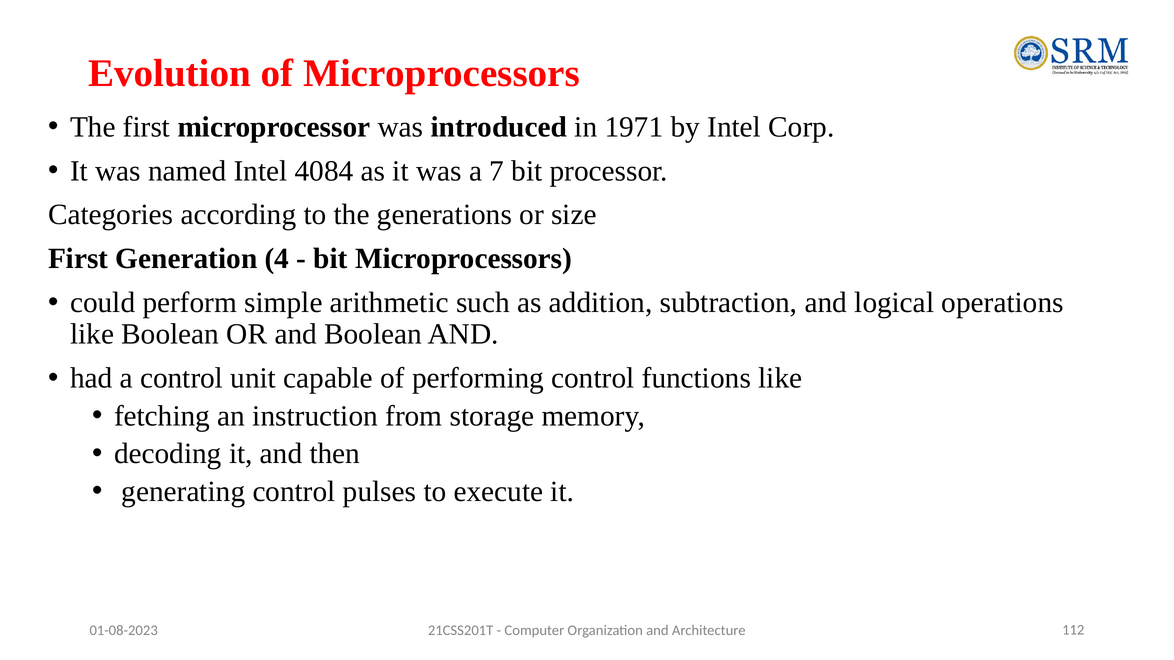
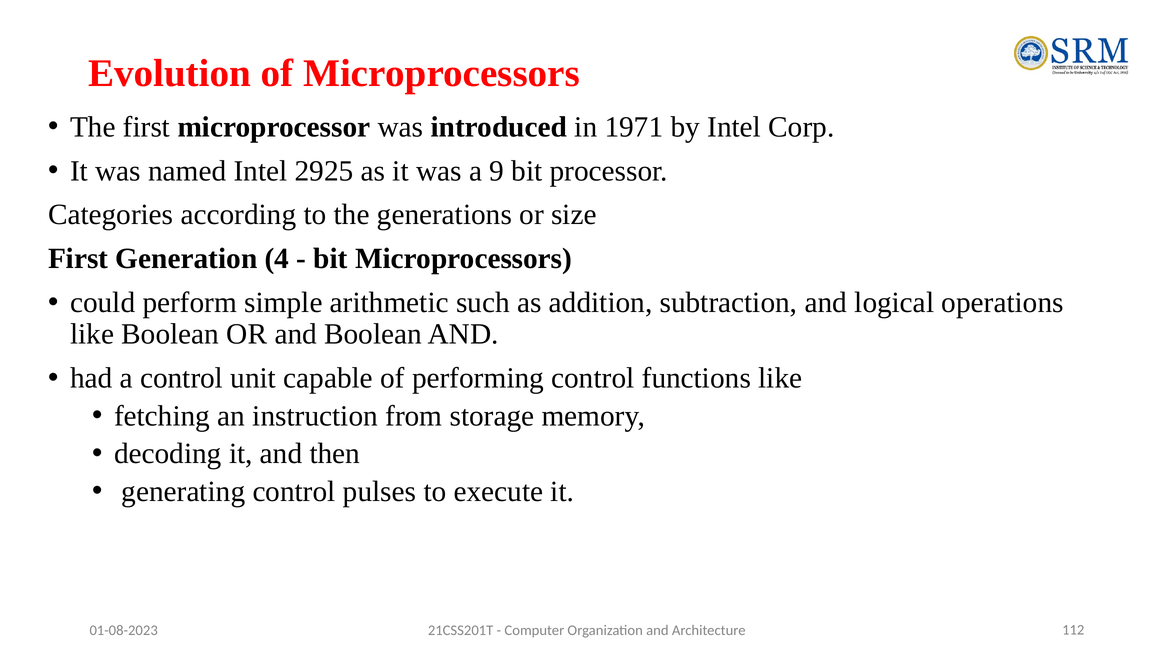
4084: 4084 -> 2925 (324, 171)
7: 7 -> 9 (497, 171)
